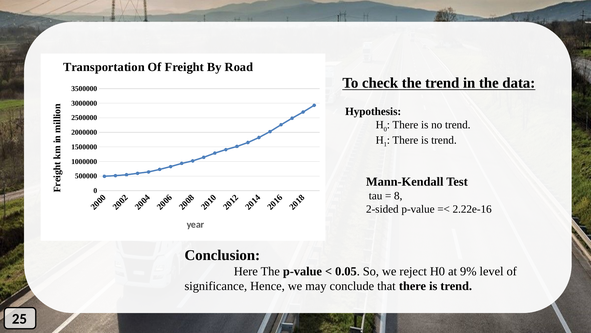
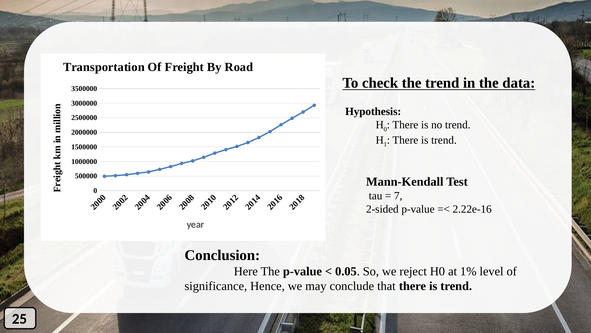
8: 8 -> 7 (398, 195)
9%: 9% -> 1% (468, 271)
